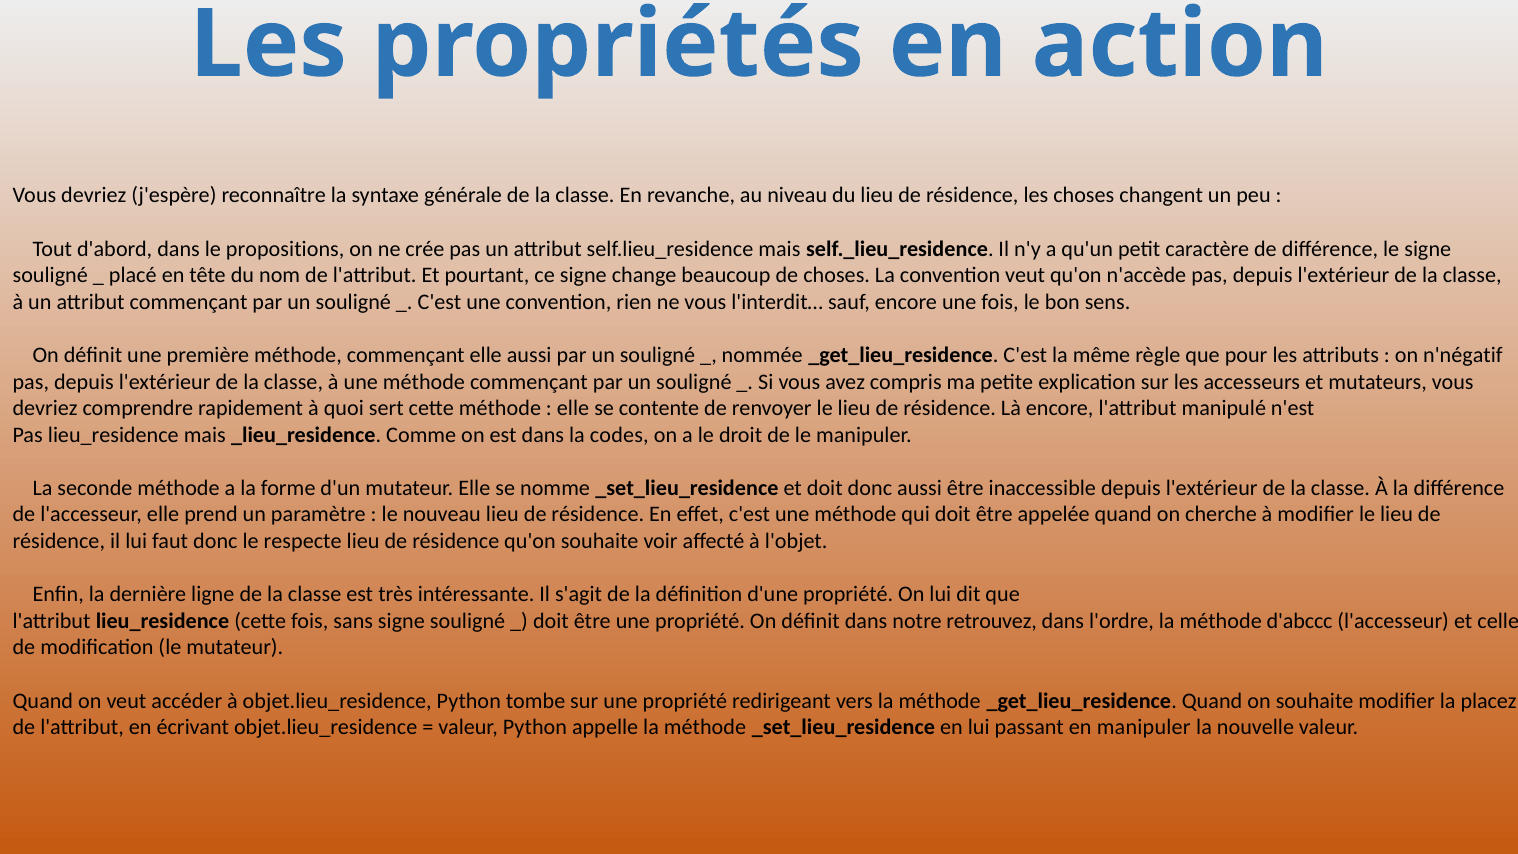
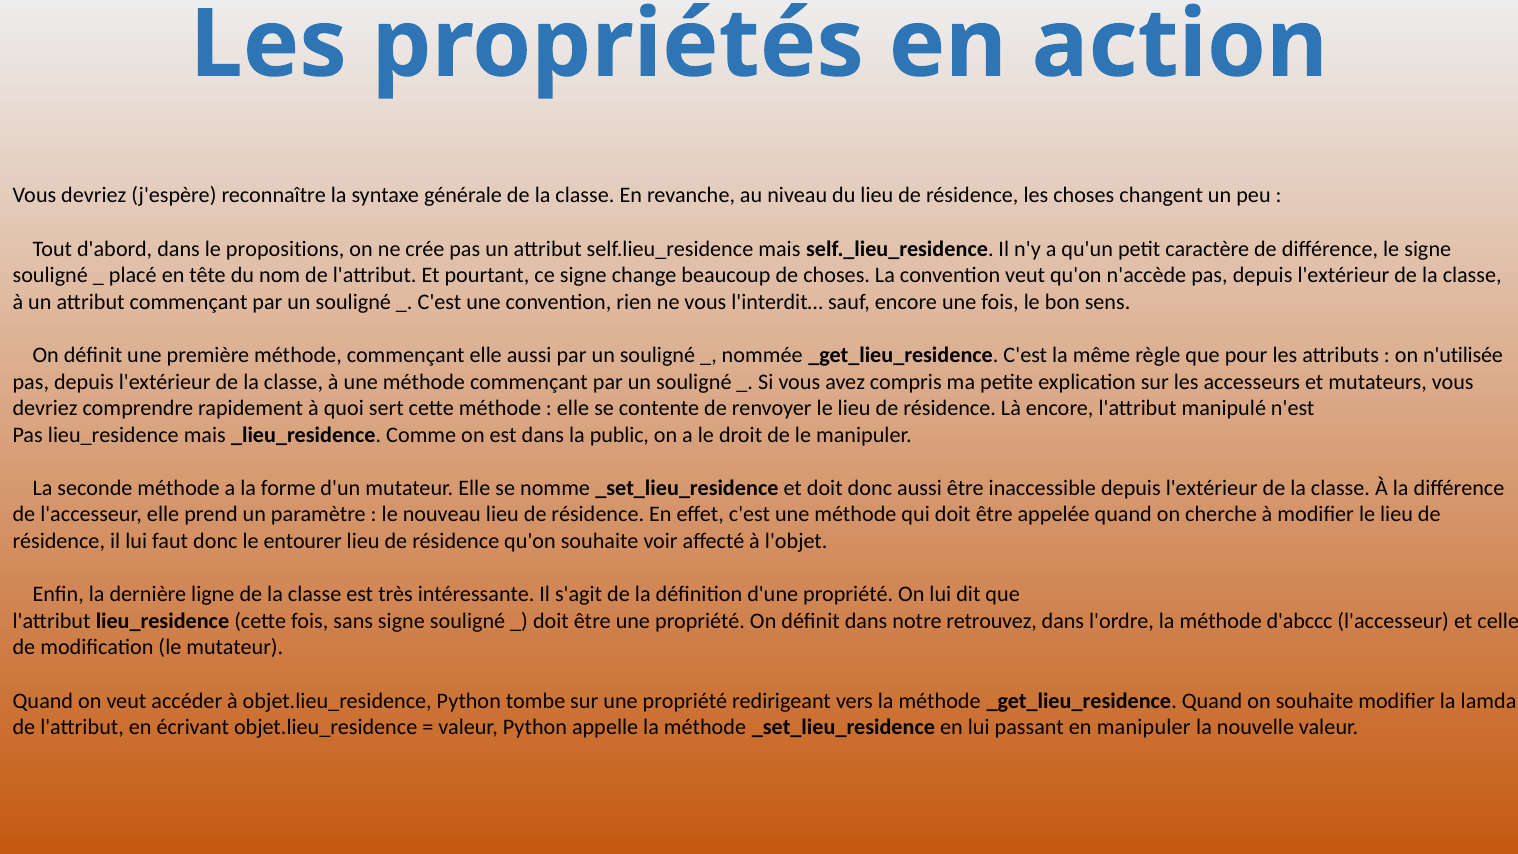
n'négatif: n'négatif -> n'utilisée (1463, 355)
codes: codes -> public (619, 435)
respecte: respecte -> entourer (303, 541)
placez: placez -> lamda (1489, 701)
